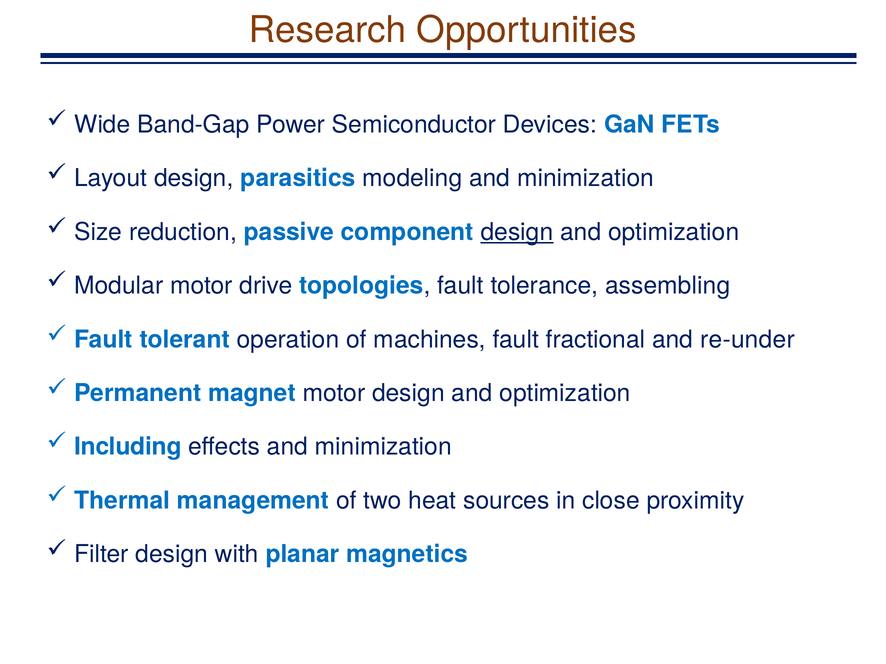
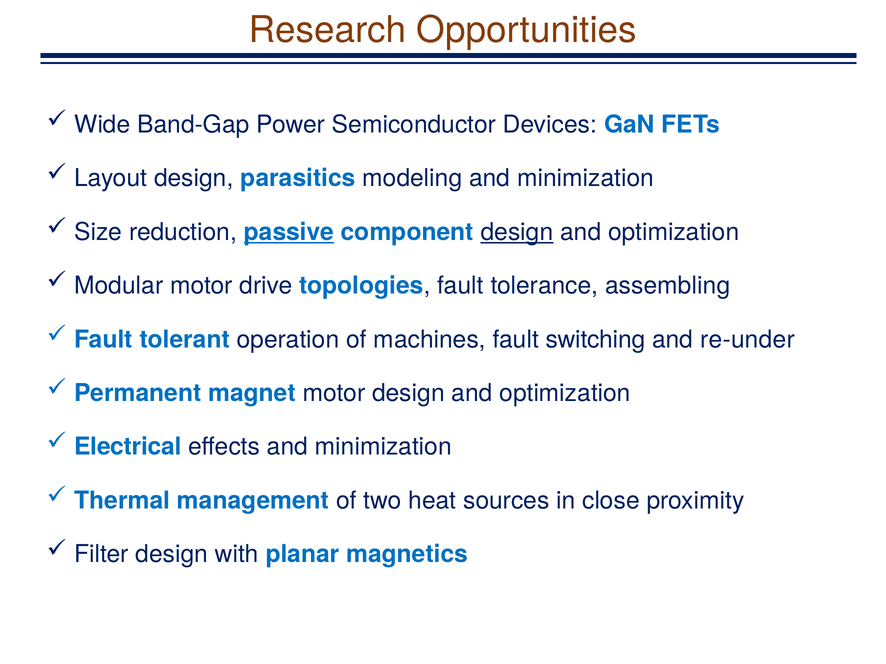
passive underline: none -> present (289, 232)
fractional: fractional -> switching (596, 340)
Including: Including -> Electrical (128, 447)
